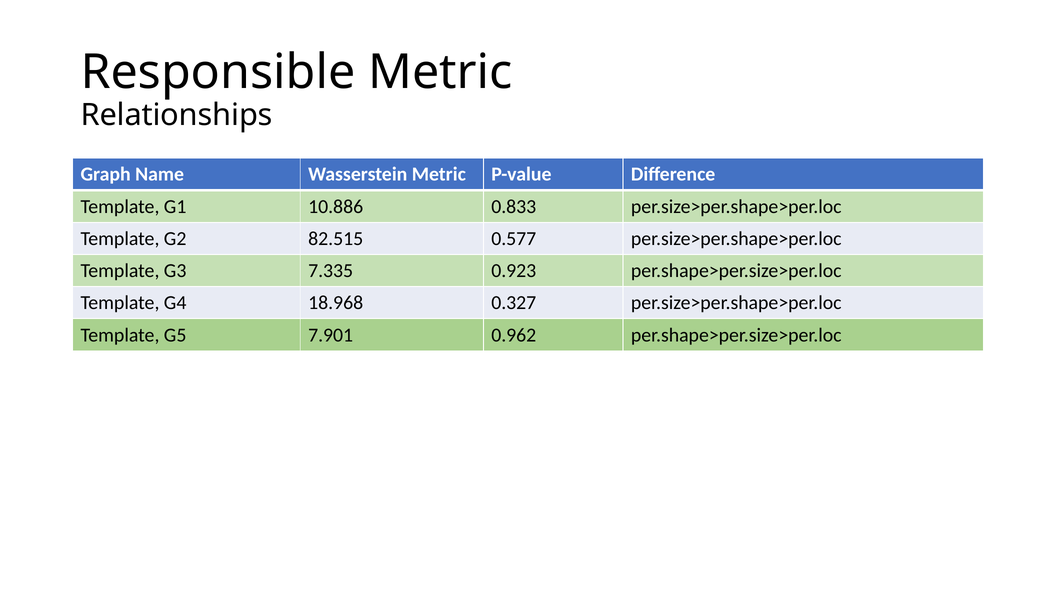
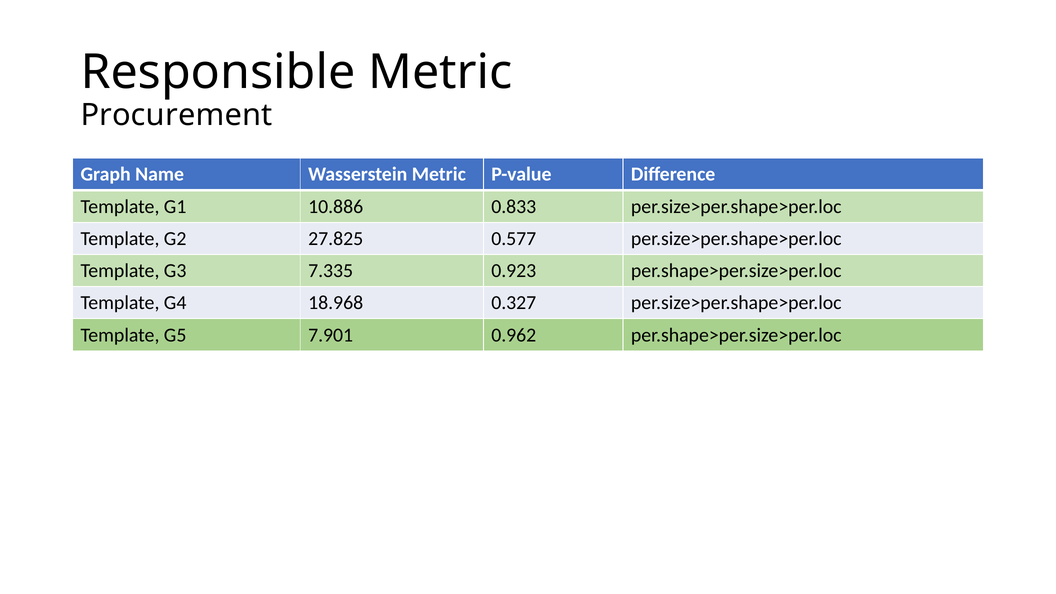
Relationships: Relationships -> Procurement (176, 115)
82.515: 82.515 -> 27.825 (336, 239)
